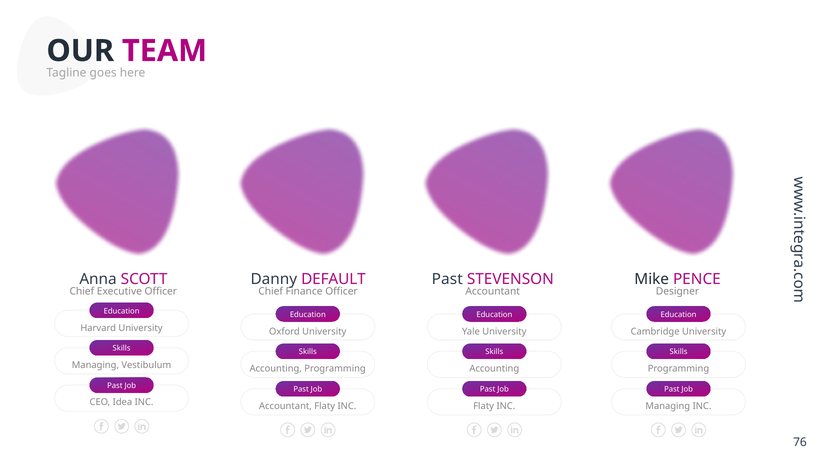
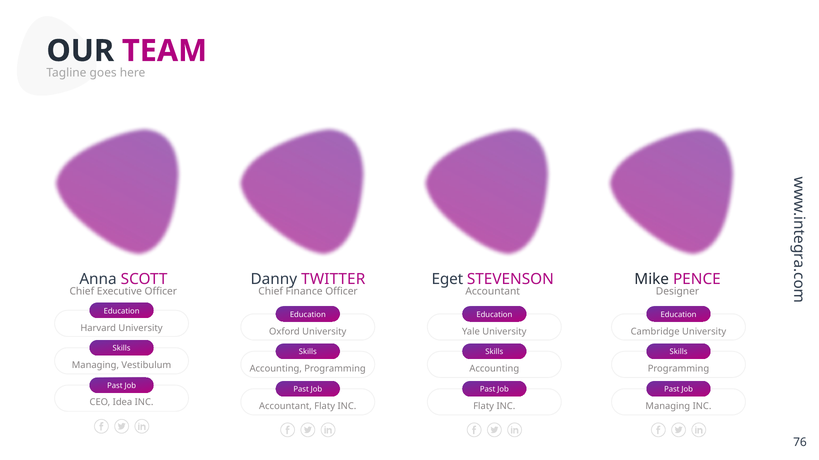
DEFAULT: DEFAULT -> TWITTER (333, 279)
Past: Past -> Eget (447, 279)
